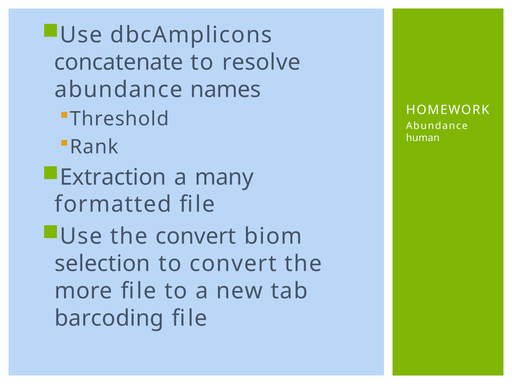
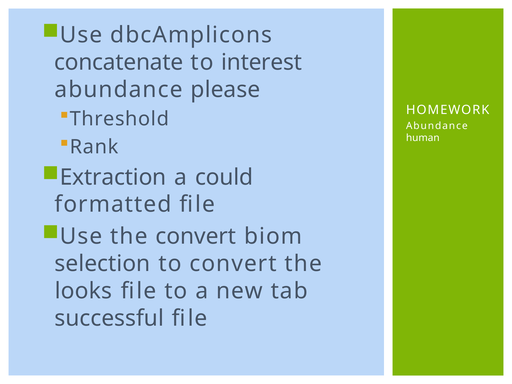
resolve: resolve -> interest (262, 62)
names: names -> please (225, 90)
many: many -> could (224, 177)
more: more -> looks (84, 291)
barcoding: barcoding -> successful (109, 318)
